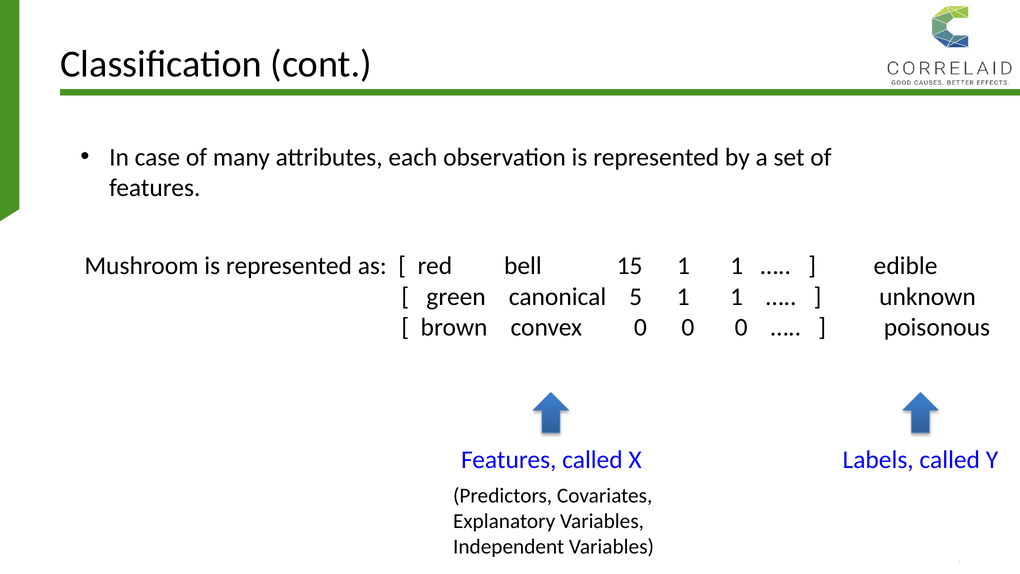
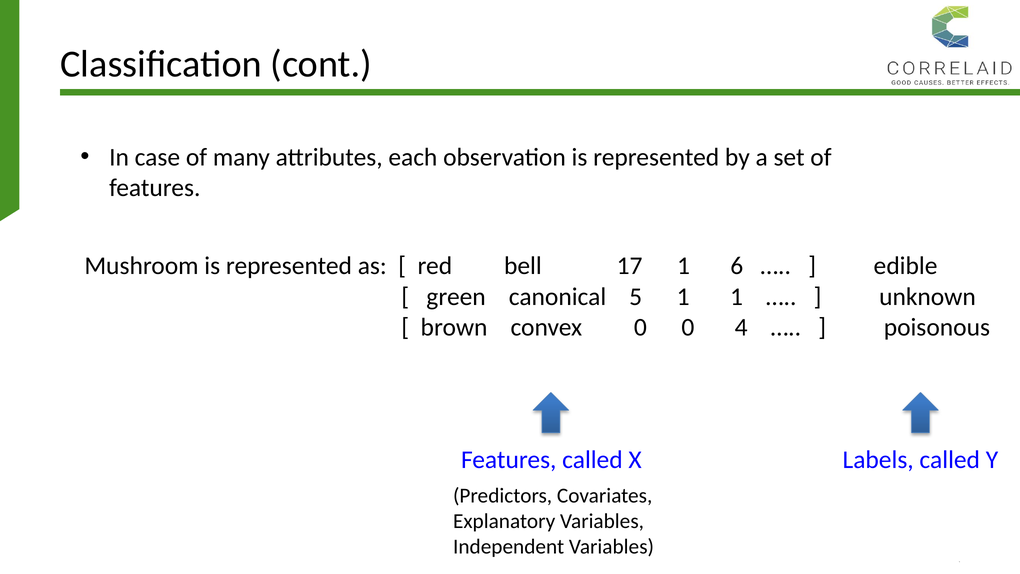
15: 15 -> 17 (630, 266)
1: 1 -> 6 (737, 266)
0 0 0: 0 -> 4 (741, 327)
